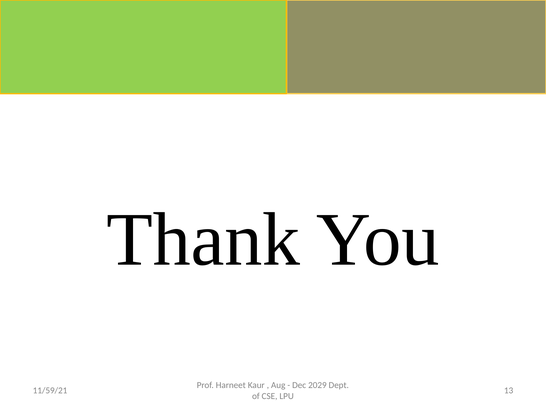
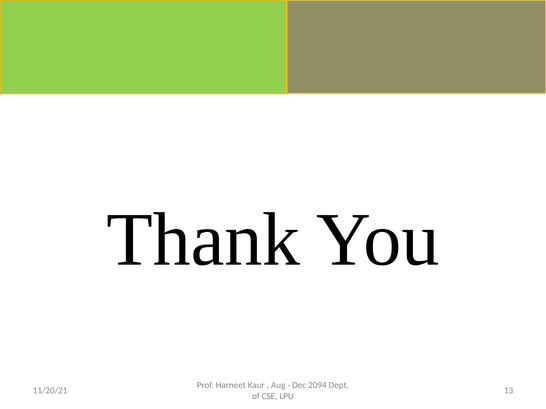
2029: 2029 -> 2094 (317, 386)
11/59/21: 11/59/21 -> 11/20/21 (50, 391)
